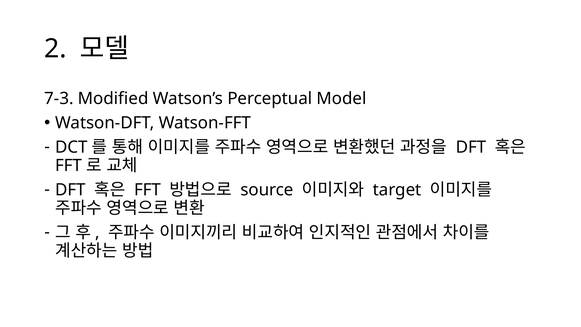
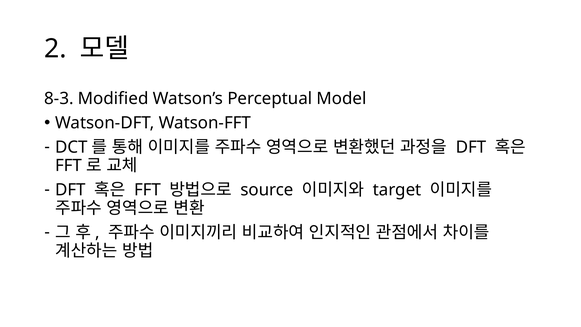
7-3: 7-3 -> 8-3 (59, 99)
